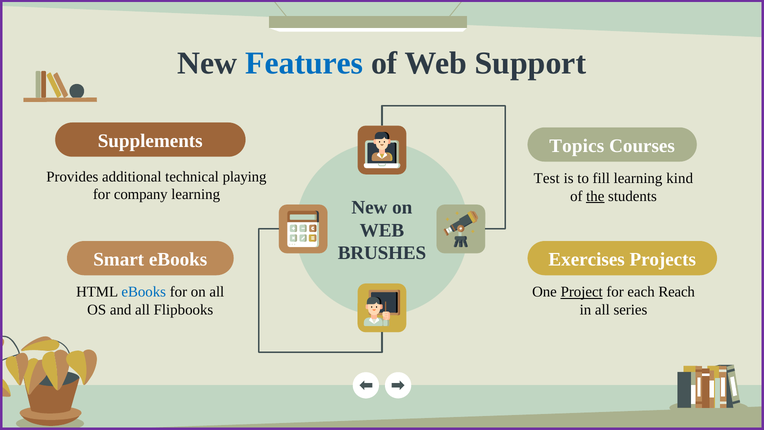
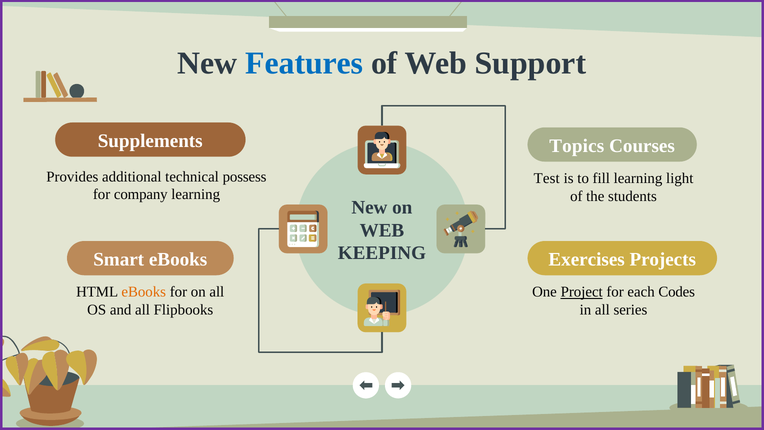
playing: playing -> possess (245, 177)
kind: kind -> light (680, 178)
the underline: present -> none (595, 196)
BRUSHES: BRUSHES -> KEEPING (382, 253)
eBooks colour: blue -> orange (144, 292)
Reach: Reach -> Codes (677, 292)
